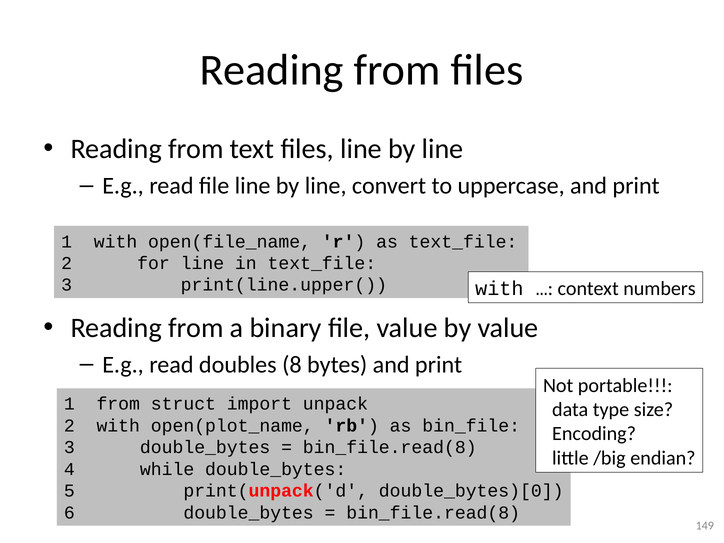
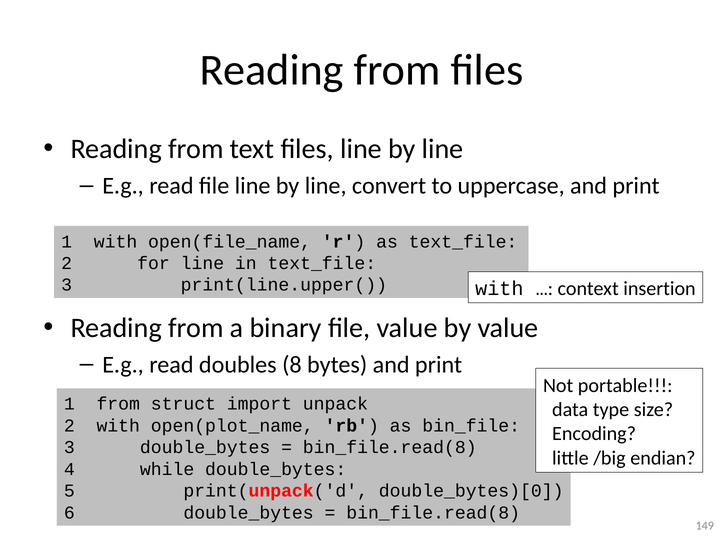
numbers: numbers -> insertion (659, 289)
